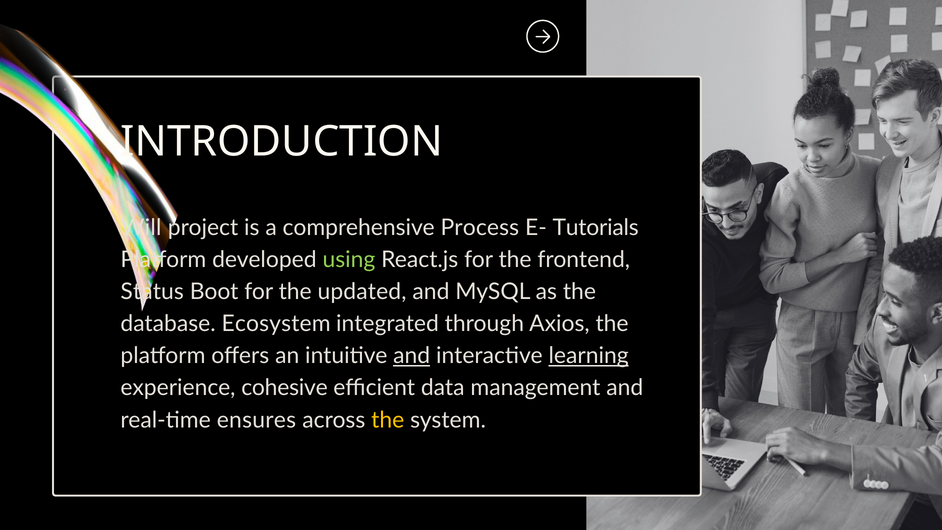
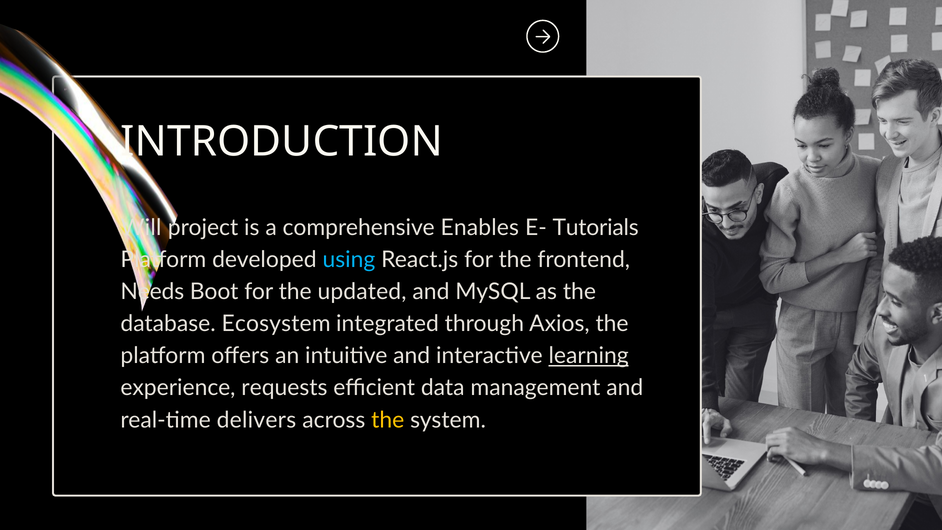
Process: Process -> Enables (480, 228)
using colour: light green -> light blue (349, 260)
Status: Status -> Needs (152, 292)
and underline: present -> none (412, 356)
cohesive: cohesive -> requests (284, 388)
ensures: ensures -> delivers (256, 420)
